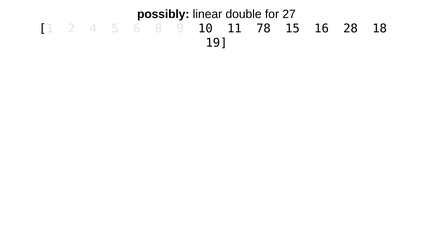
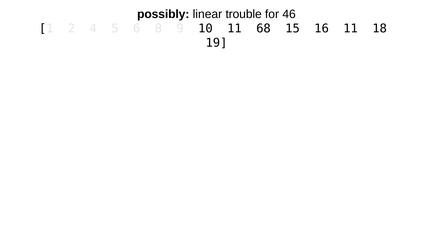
double: double -> trouble (244, 14)
27: 27 -> 46 (289, 14)
78: 78 -> 68 (263, 29)
16 28: 28 -> 11 (351, 29)
